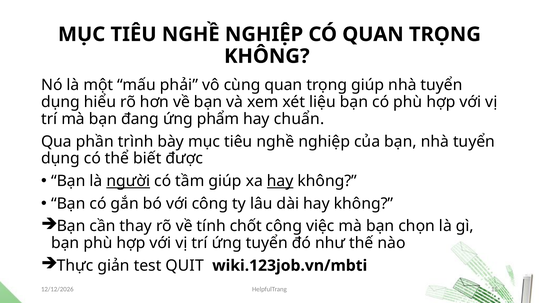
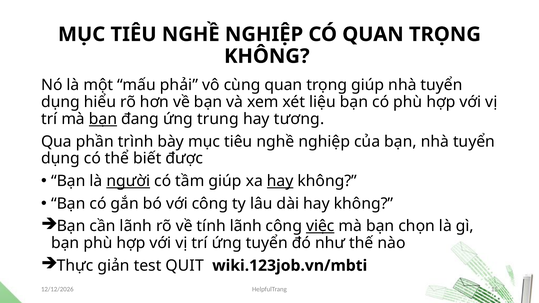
bạn underline: none -> present (103, 119)
phẩm: phẩm -> trung (218, 119)
chuẩn: chuẩn -> tương (299, 119)
cần thay: thay -> lãnh (136, 226)
tính chốt: chốt -> lãnh (246, 226)
việc underline: none -> present (320, 226)
